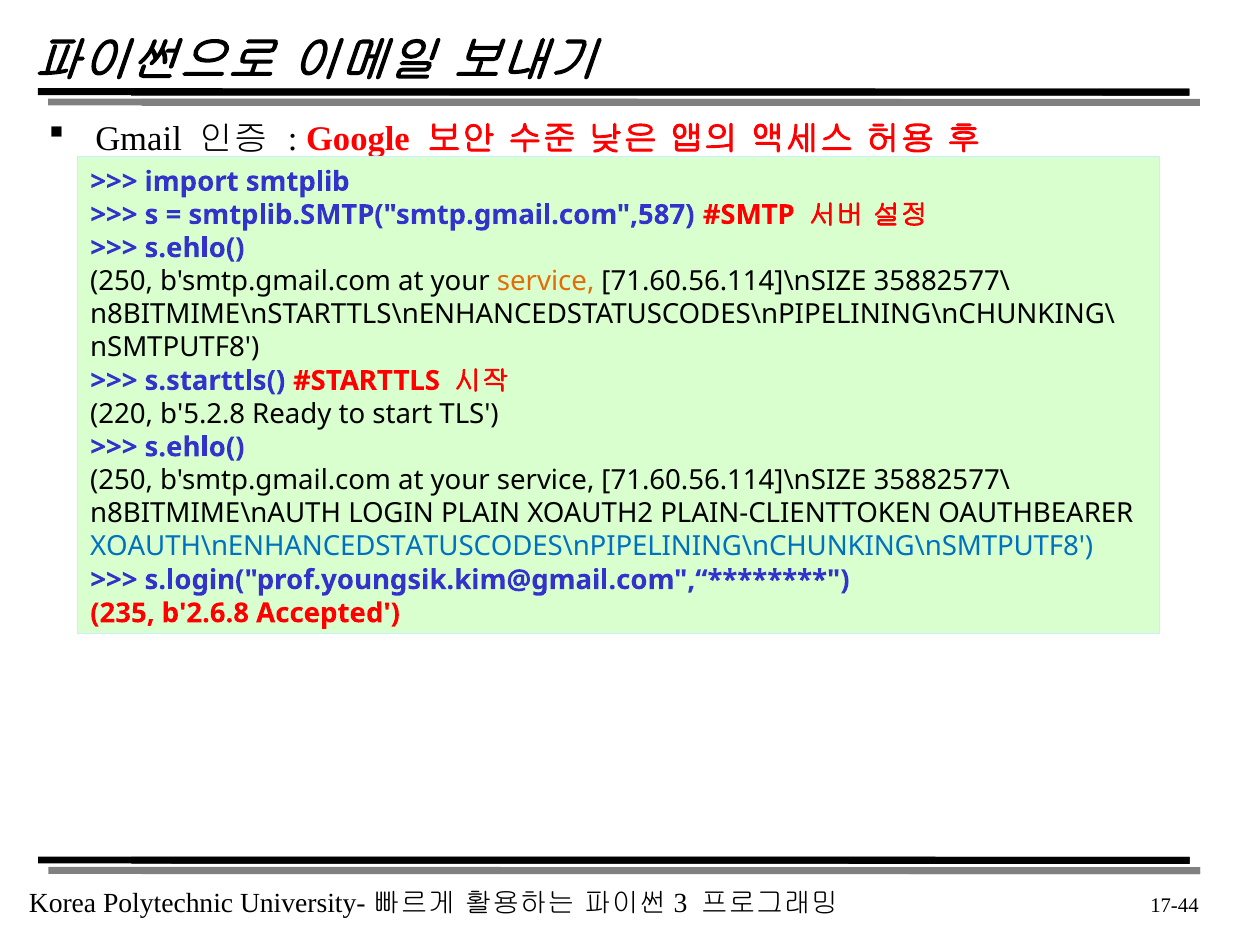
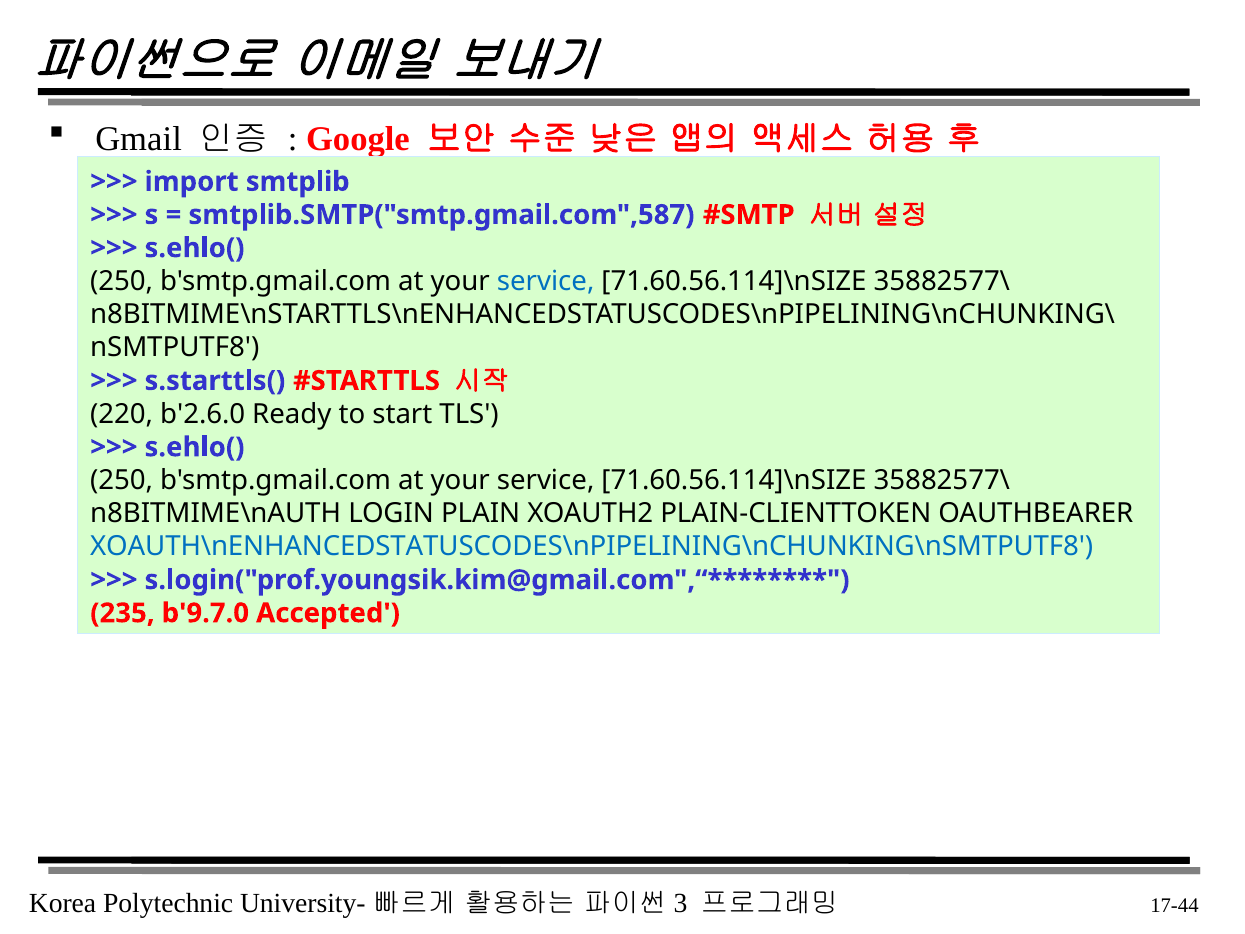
service colour: orange -> blue (546, 281)
b'5.2.8: b'5.2.8 -> b'2.6.0 (203, 414)
b'2.6.8: b'2.6.8 -> b'9.7.0 (205, 613)
